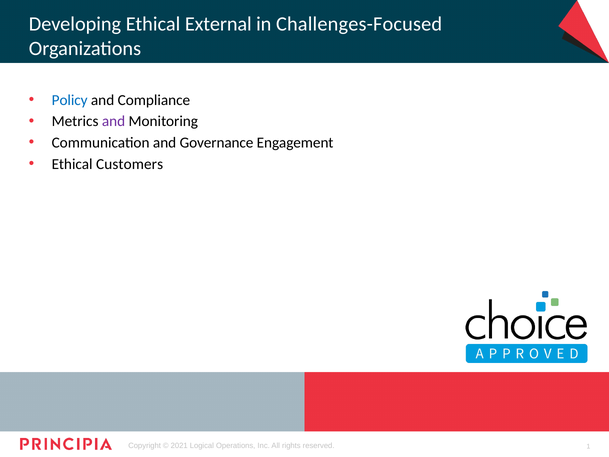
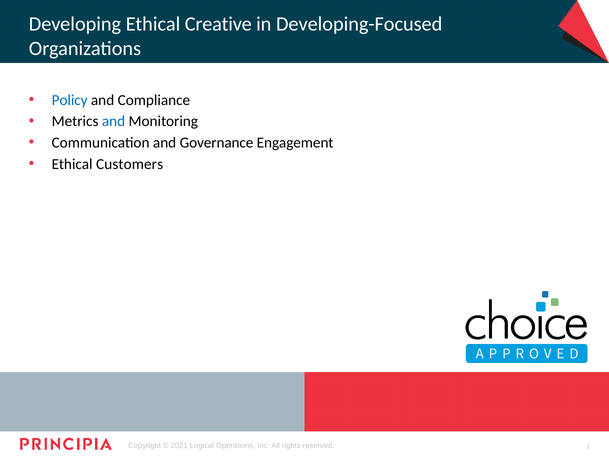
External: External -> Creative (218, 24)
Challenges-Focused: Challenges-Focused -> Developing-Focused (359, 24)
and colour: purple -> blue (114, 121)
